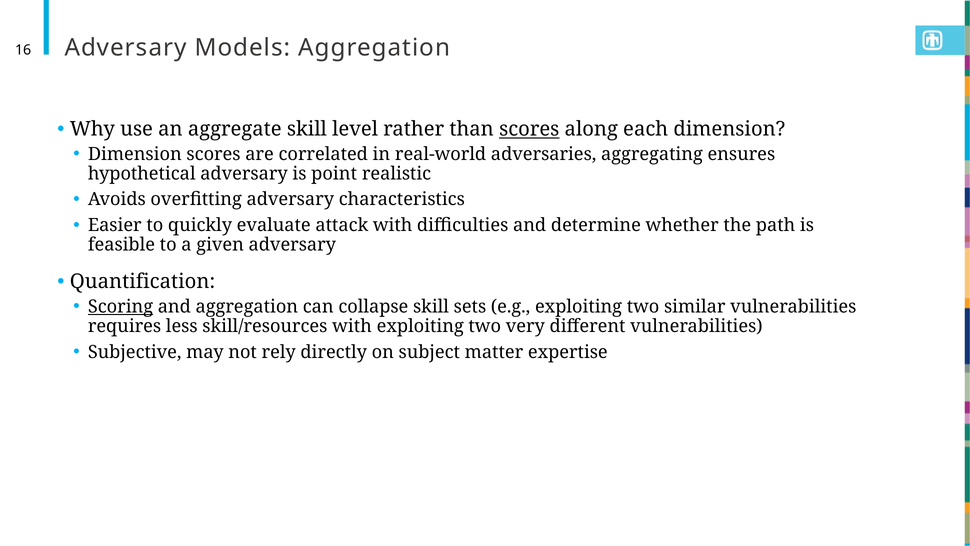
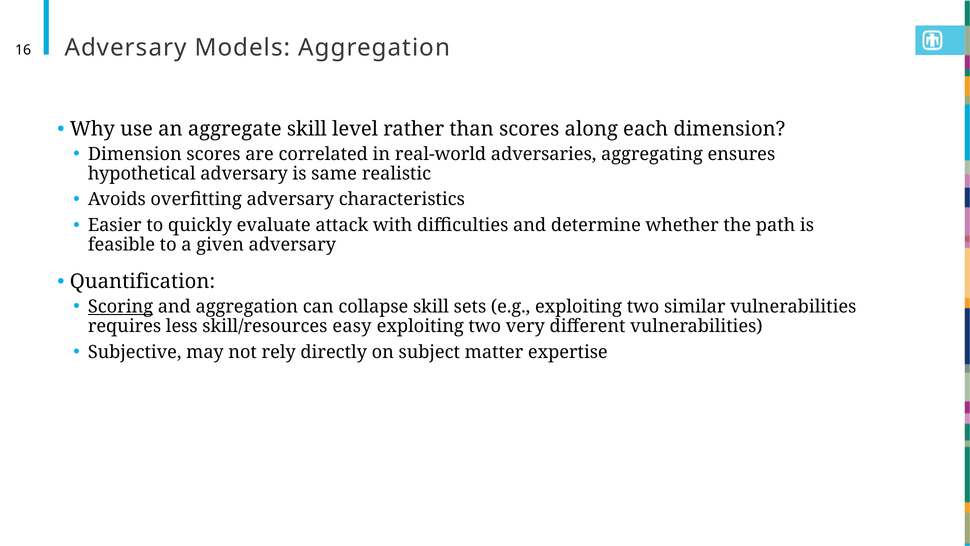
scores underline: present -> none (529, 129)
point: point -> same (334, 174)
skill/resources with: with -> easy (352, 326)
